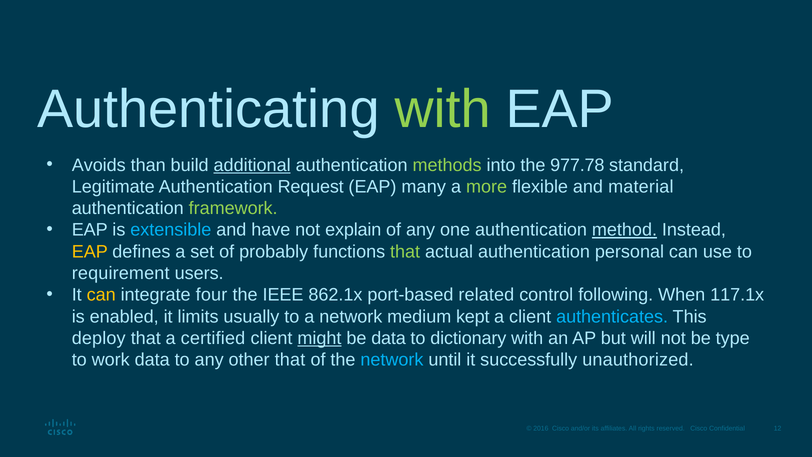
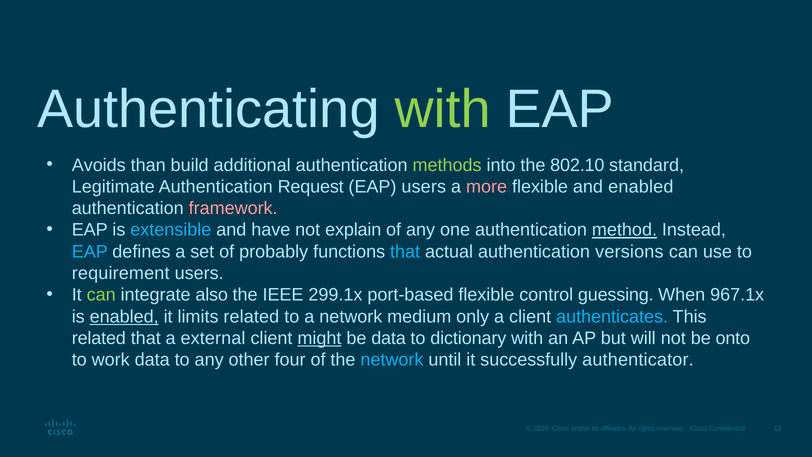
additional underline: present -> none (252, 165)
977.78: 977.78 -> 802.10 (577, 165)
EAP many: many -> users (424, 187)
more colour: light green -> pink (487, 187)
and material: material -> enabled (641, 187)
framework colour: light green -> pink (233, 208)
EAP colour: yellow -> light blue (90, 252)
that colour: light green -> light blue (405, 252)
personal: personal -> versions (629, 252)
can colour: yellow -> light green (101, 295)
four: four -> also (212, 295)
862.1x: 862.1x -> 299.1x (335, 295)
port-based related: related -> flexible (486, 295)
following: following -> guessing (616, 295)
117.1x: 117.1x -> 967.1x (737, 295)
enabled underline: none -> present (124, 316)
limits usually: usually -> related (251, 316)
kept: kept -> only (473, 316)
deploy: deploy -> related (99, 338)
certified: certified -> external (213, 338)
type: type -> onto (733, 338)
other that: that -> four (290, 360)
unauthorized: unauthorized -> authenticator (638, 360)
